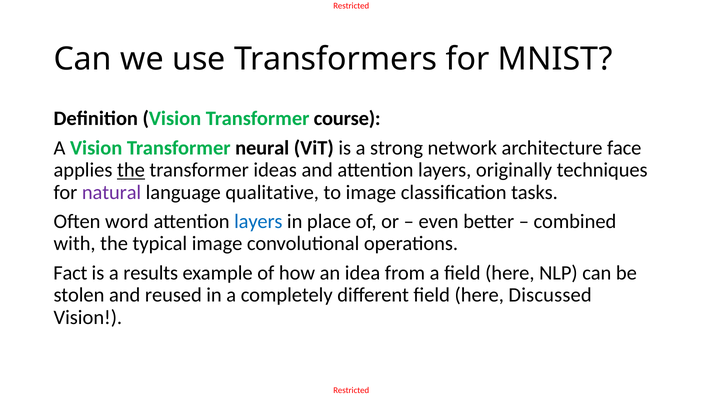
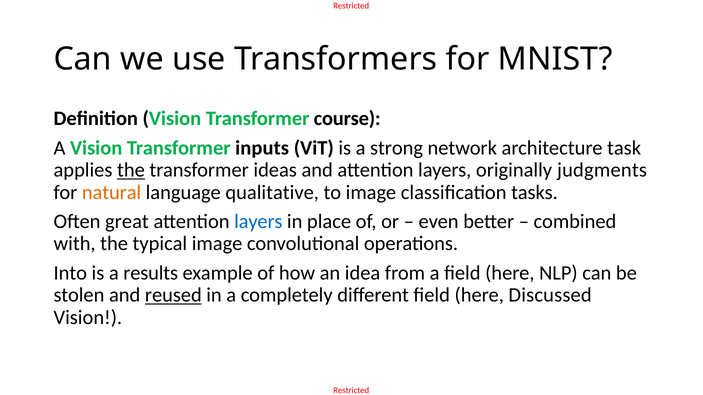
neural: neural -> inputs (262, 148)
face: face -> task (624, 148)
techniques: techniques -> judgments (602, 170)
natural colour: purple -> orange (112, 192)
word: word -> great (127, 222)
Fact: Fact -> Into (70, 273)
reused underline: none -> present (173, 296)
